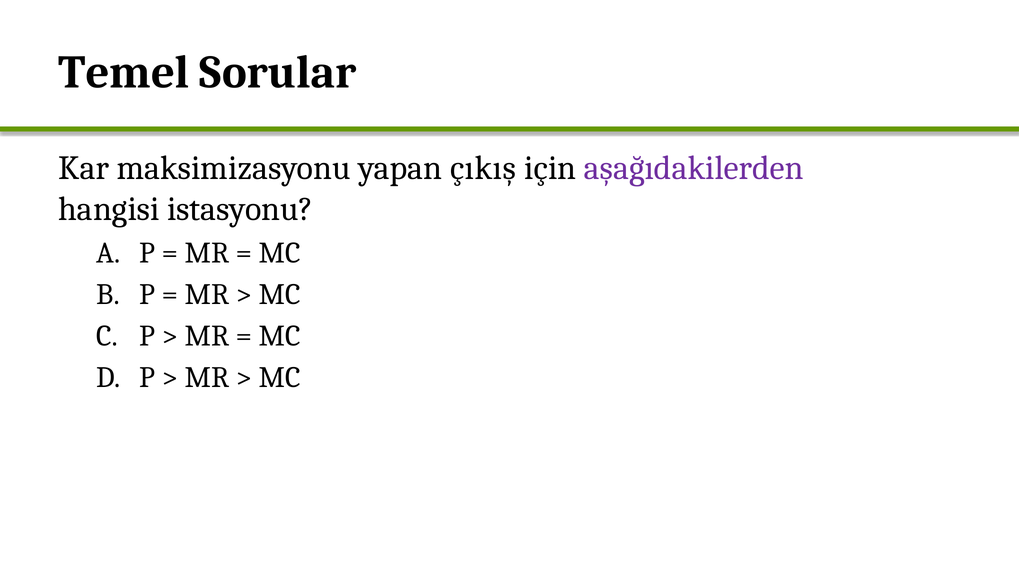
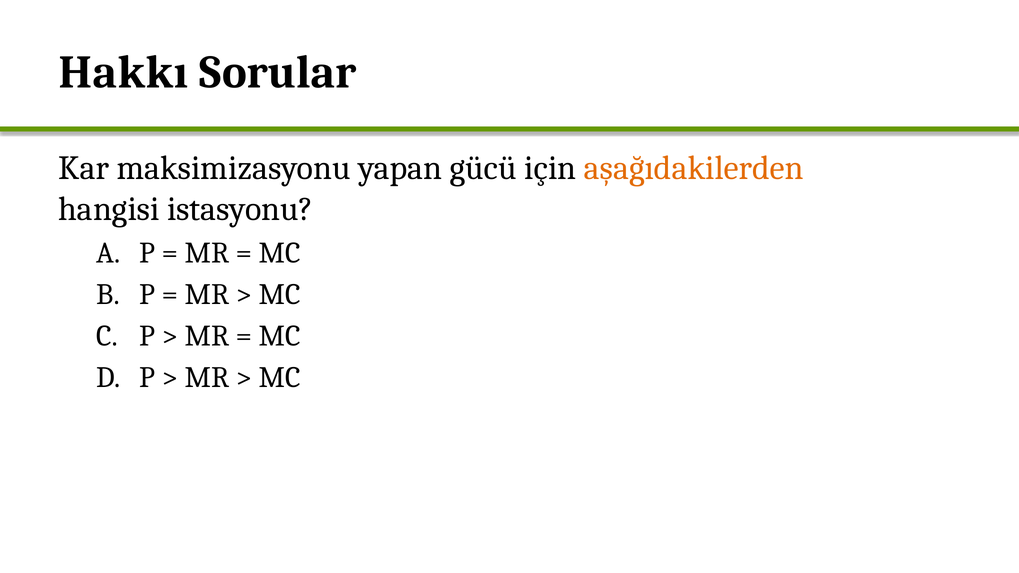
Temel: Temel -> Hakkı (124, 73)
çıkış: çıkış -> gücü (483, 168)
aşağıdakilerden colour: purple -> orange (694, 168)
